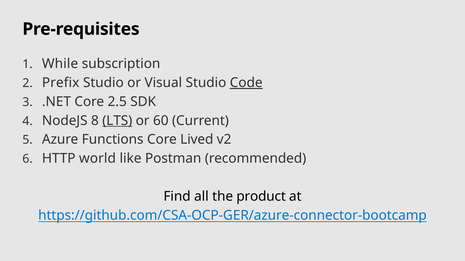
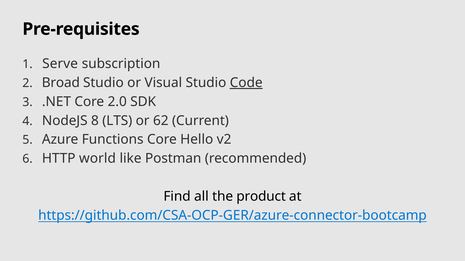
While: While -> Serve (60, 64)
Prefix: Prefix -> Broad (61, 83)
2.5: 2.5 -> 2.0 (117, 102)
LTS underline: present -> none (117, 121)
60: 60 -> 62 (161, 121)
Lived: Lived -> Hello (197, 140)
